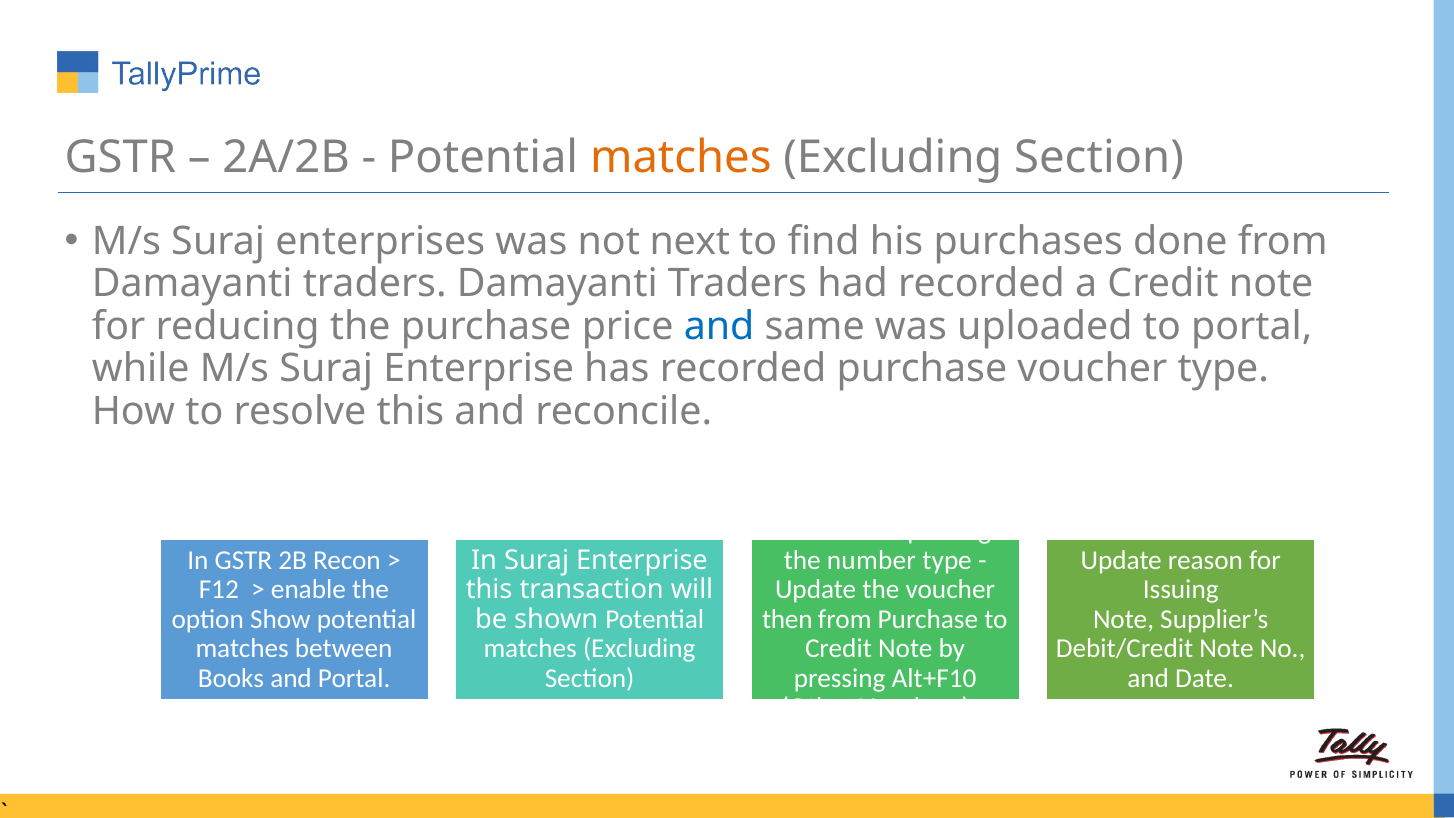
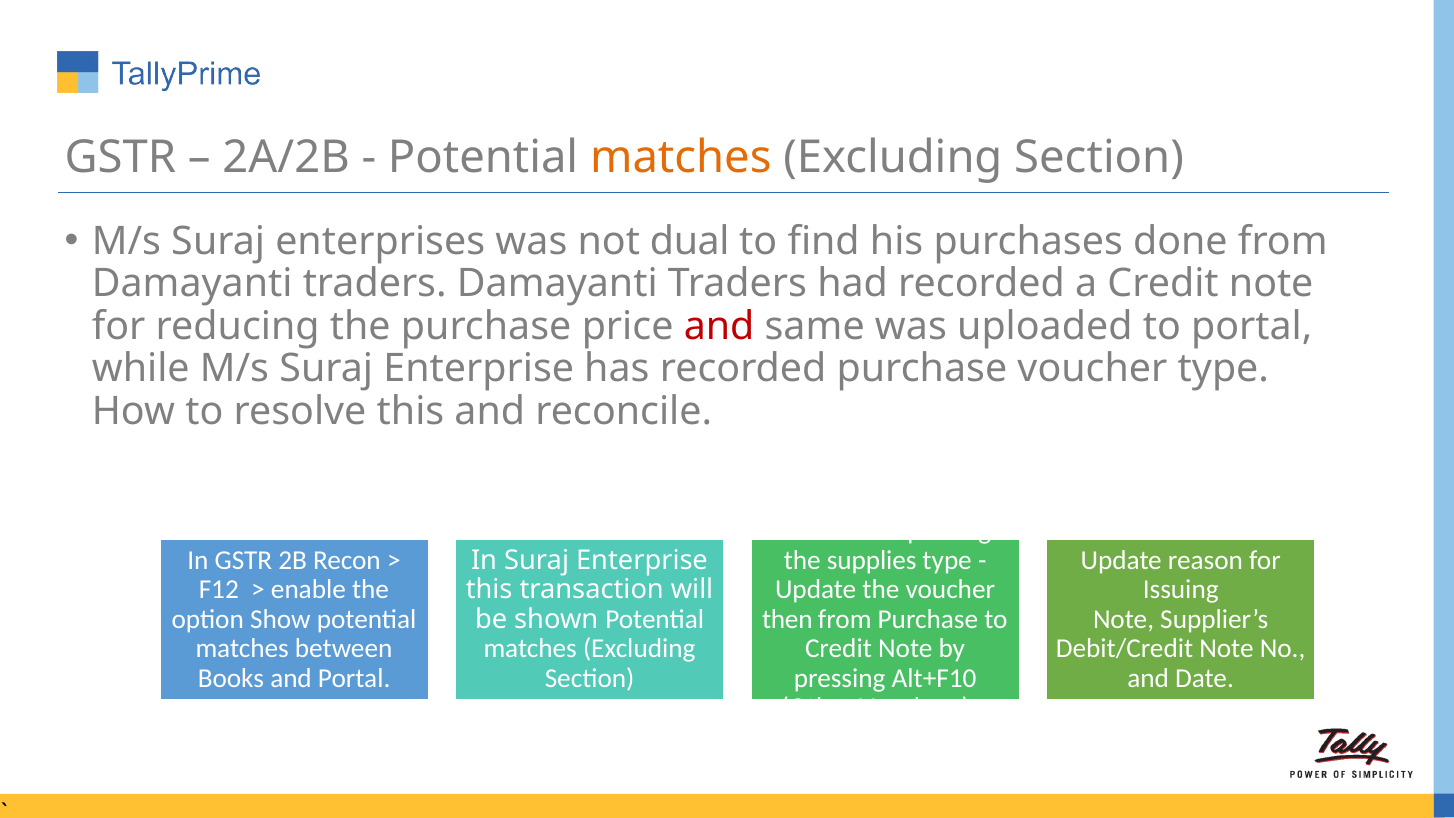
next: next -> dual (690, 241)
and colour: blue -> red (719, 326)
number: number -> supplies (872, 560)
